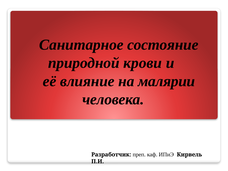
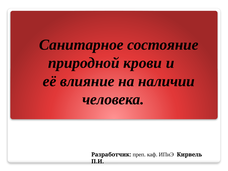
малярии: малярии -> наличии (166, 81)
